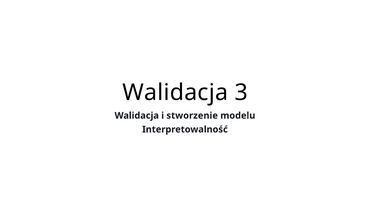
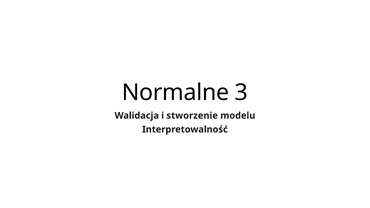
Walidacja: Walidacja -> Normalne (175, 92)
